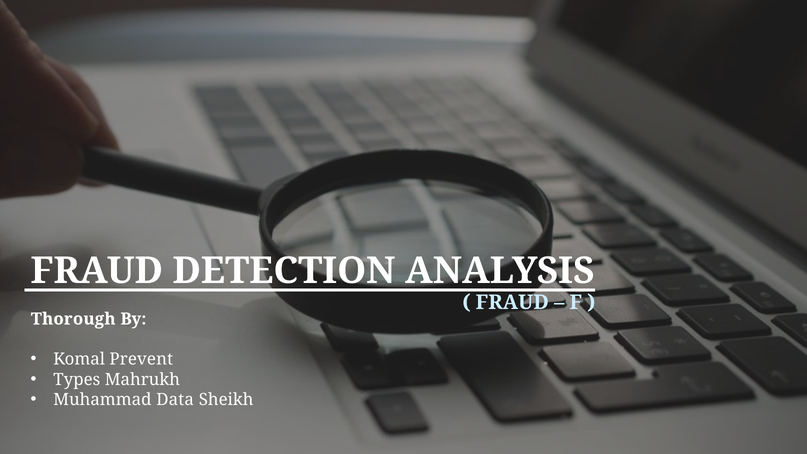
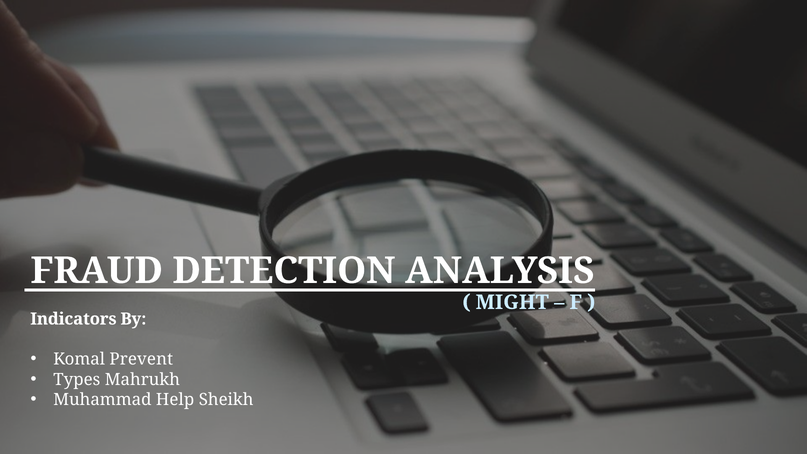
FRAUD: FRAUD -> MIGHT (512, 302)
Thorough: Thorough -> Indicators (73, 319)
Data: Data -> Help (175, 400)
